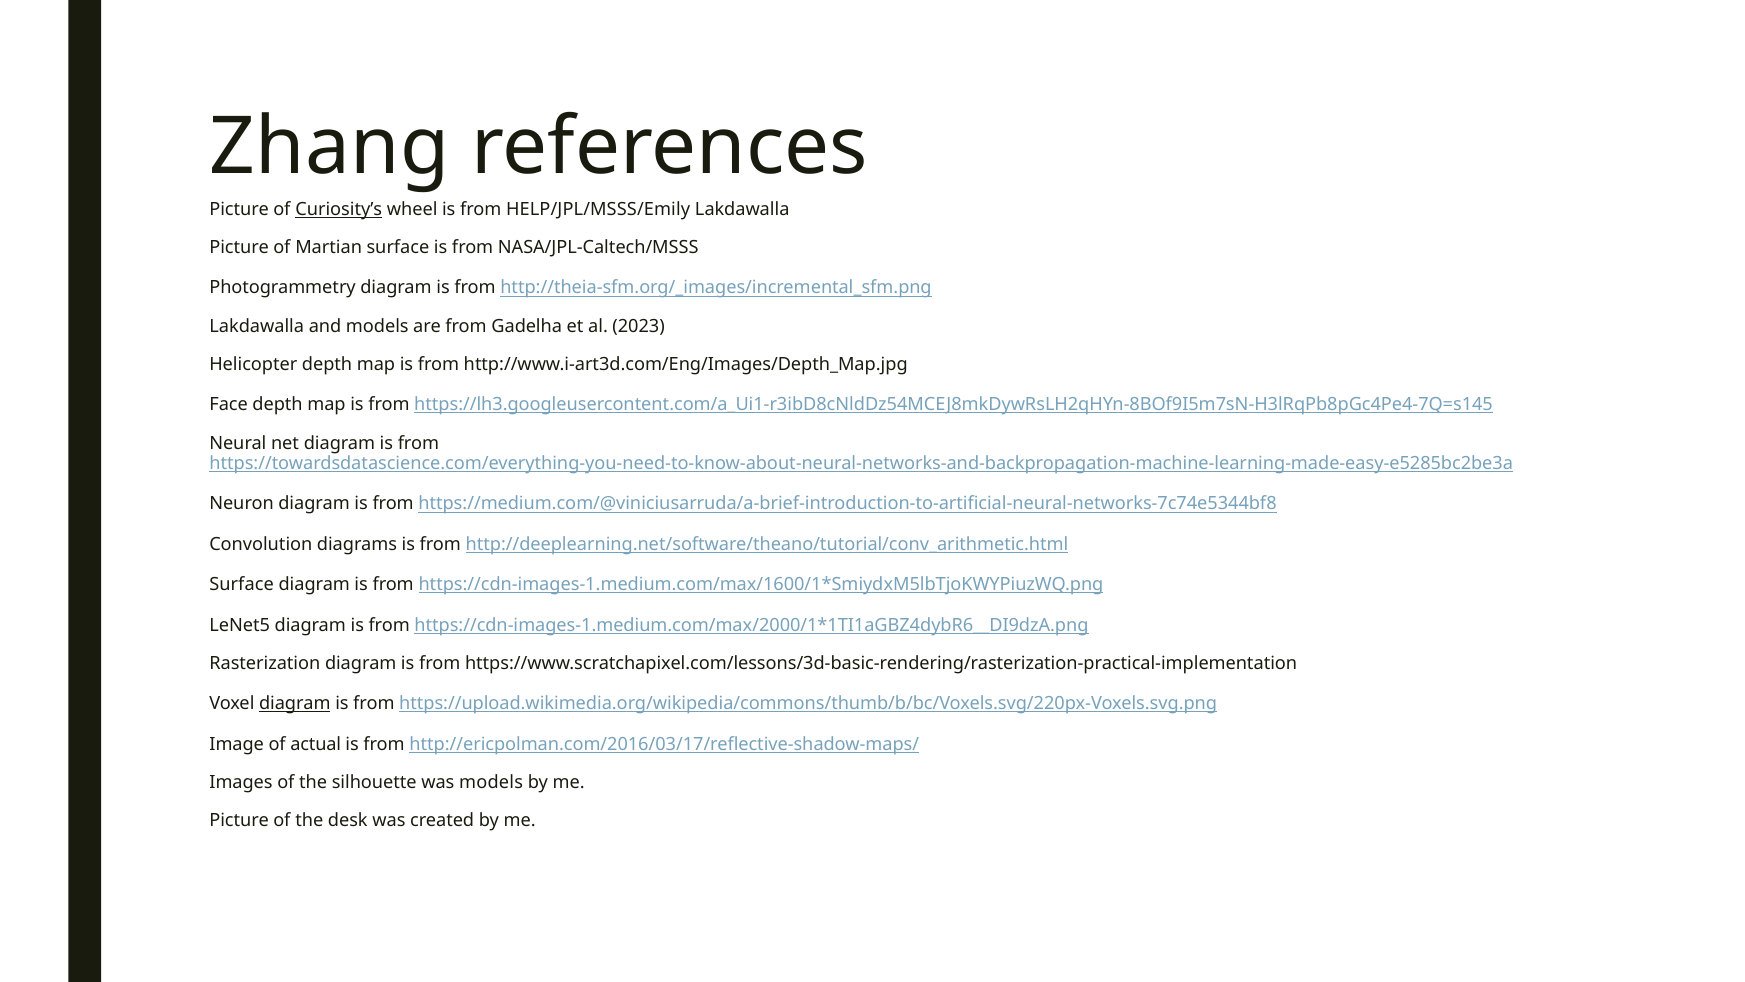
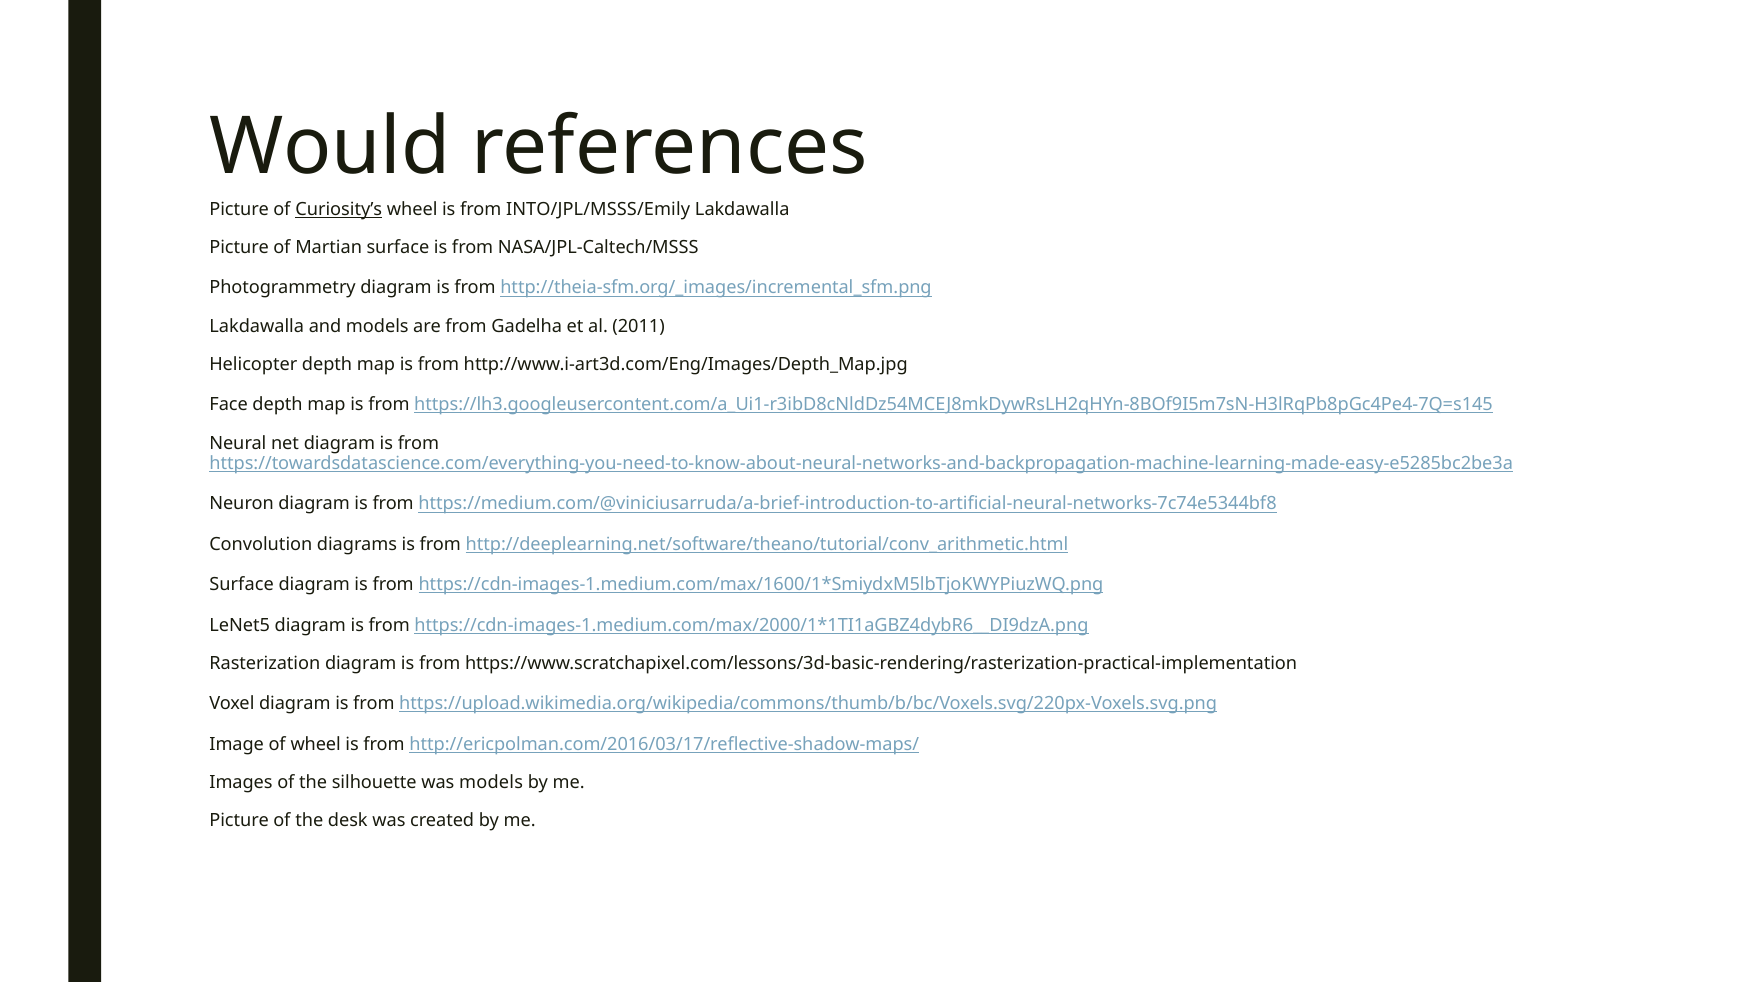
Zhang: Zhang -> Would (330, 147)
HELP/JPL/MSSS/Emily: HELP/JPL/MSSS/Emily -> INTO/JPL/MSSS/Emily (598, 210)
2023: 2023 -> 2011 (639, 326)
diagram underline: present -> none (295, 703)
of actual: actual -> wheel (316, 744)
